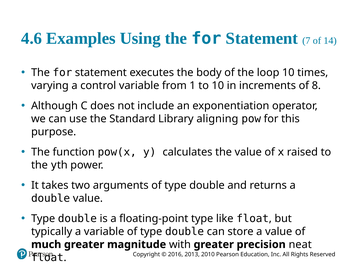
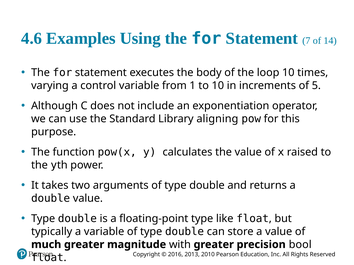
8: 8 -> 5 (316, 86)
neat: neat -> bool (300, 245)
